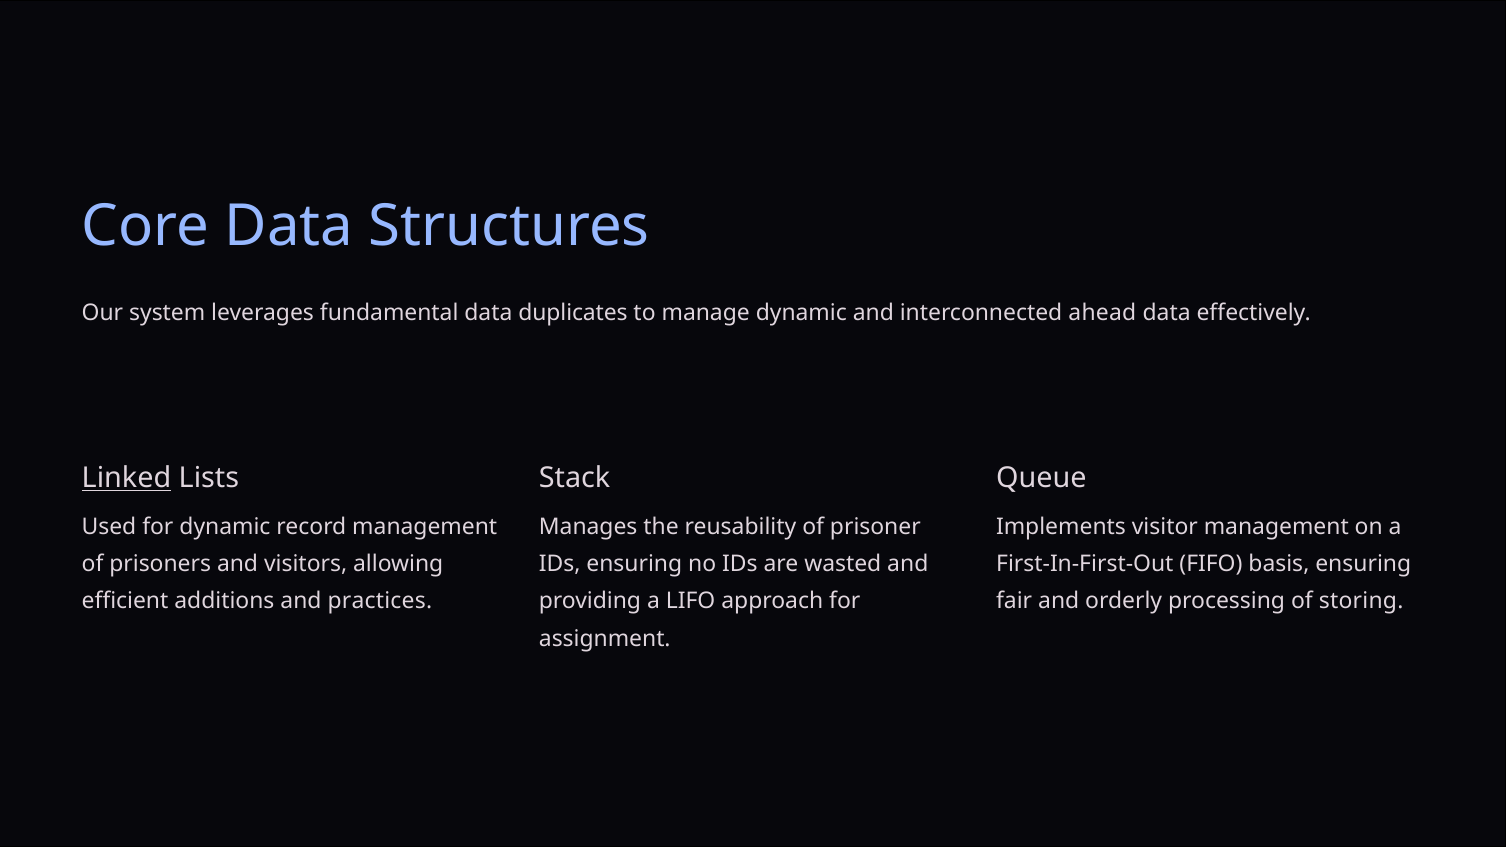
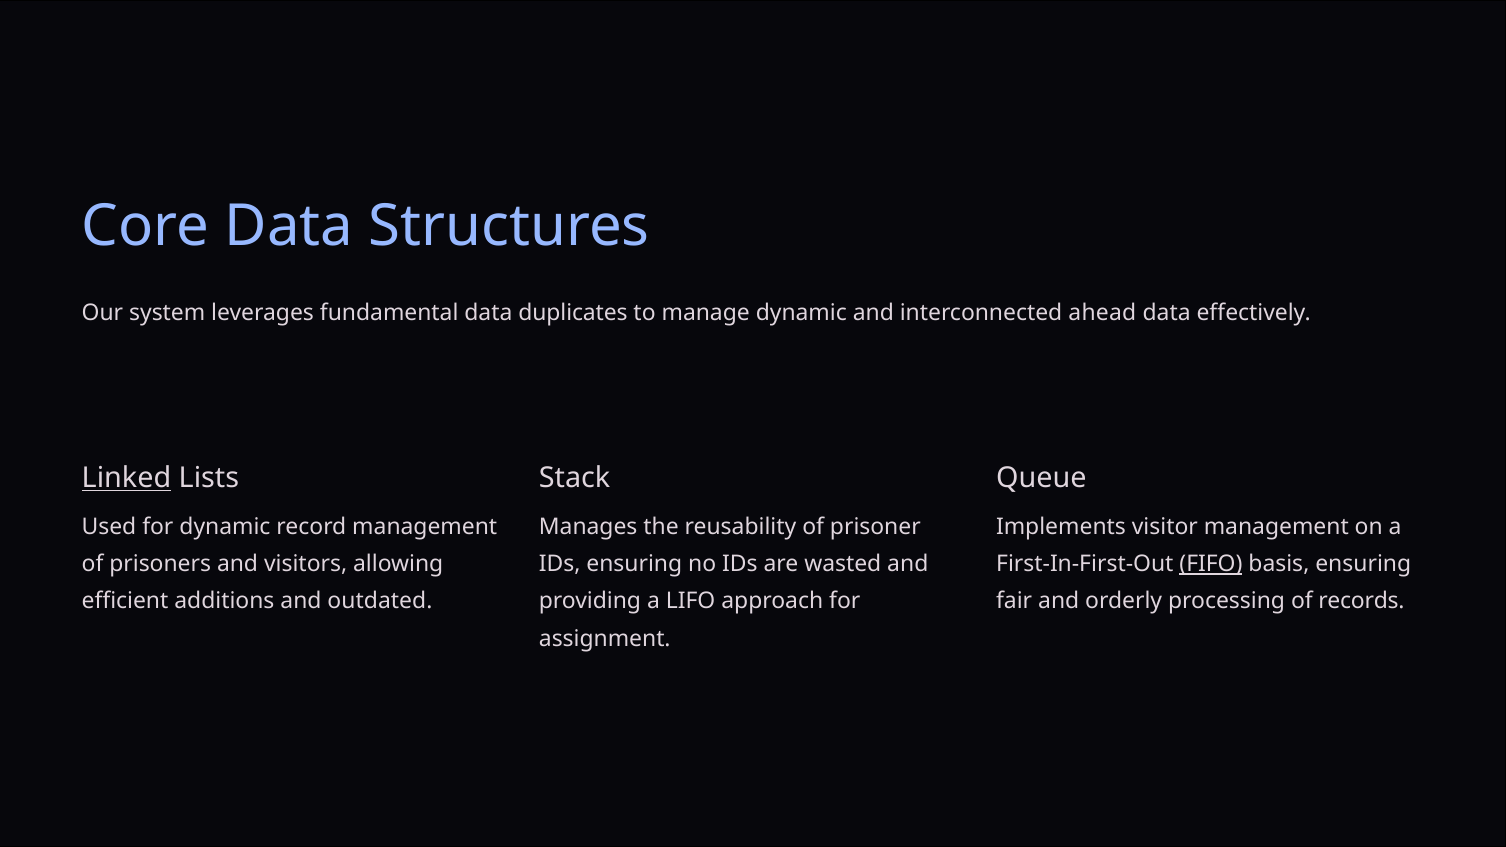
FIFO underline: none -> present (1211, 564)
practices: practices -> outdated (380, 601)
storing: storing -> records (1361, 601)
